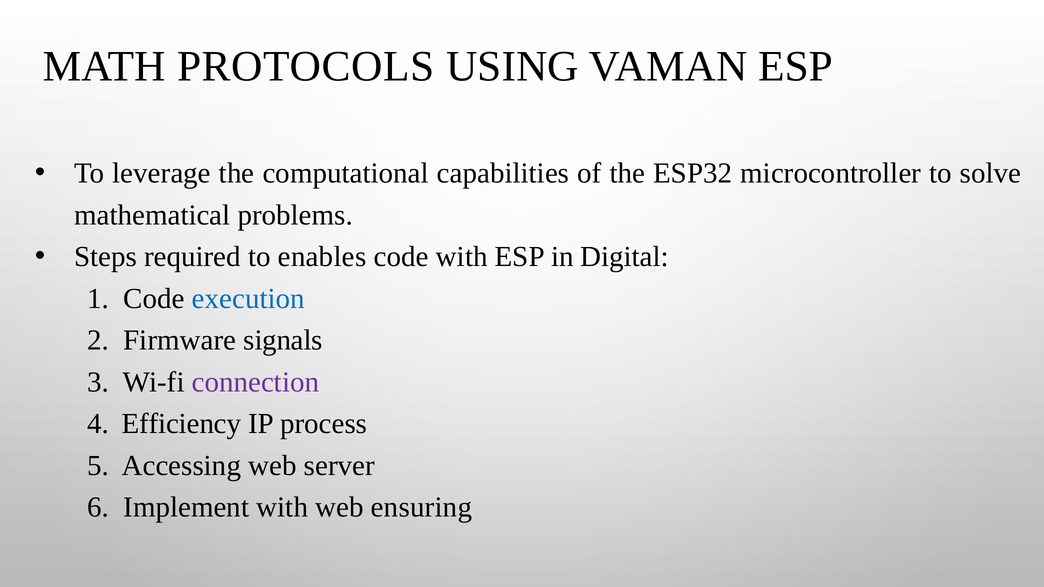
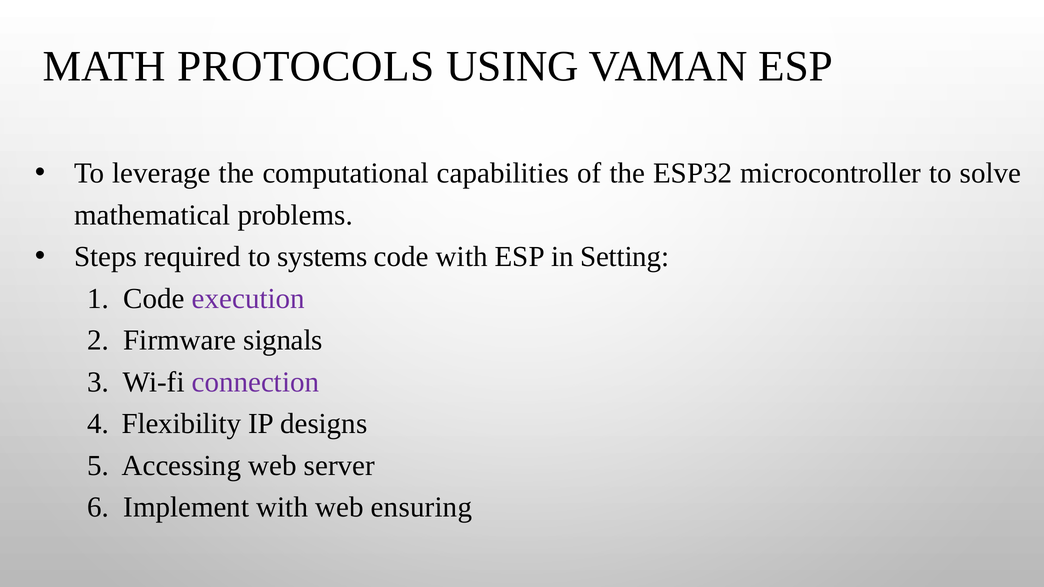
enables: enables -> systems (322, 257)
Digital: Digital -> Setting (625, 257)
execution colour: blue -> purple (248, 299)
Efficiency: Efficiency -> Flexibility (181, 424)
process: process -> designs (324, 424)
